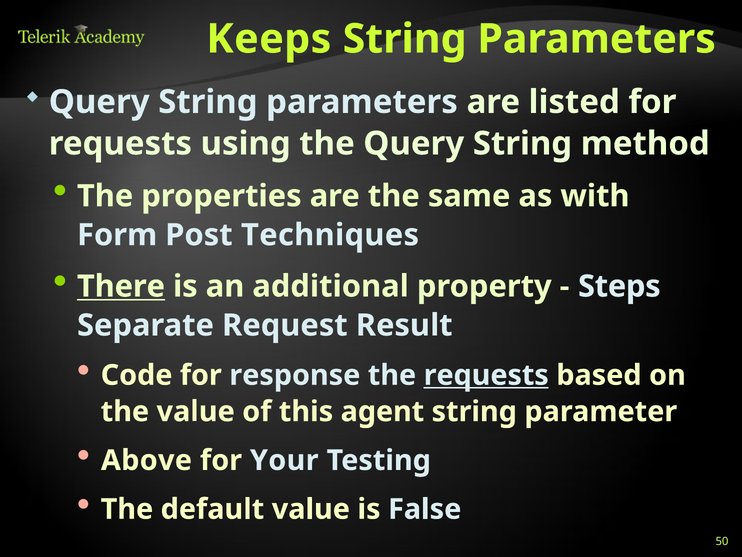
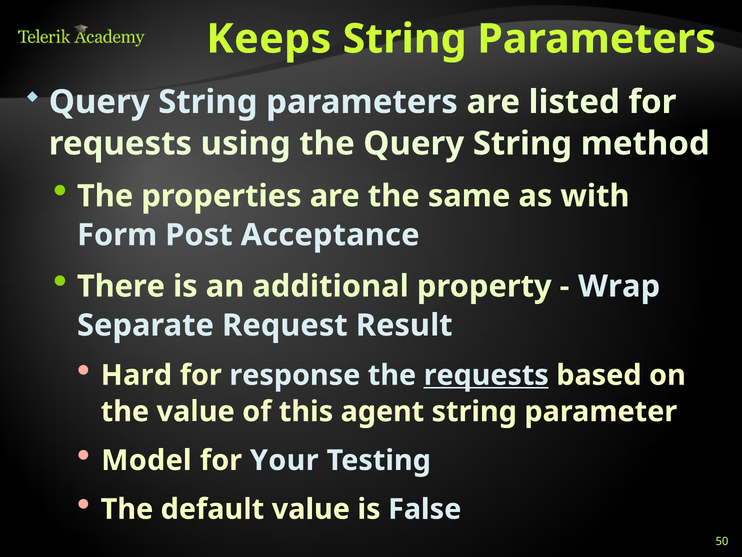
Techniques: Techniques -> Acceptance (330, 235)
There underline: present -> none (121, 286)
Steps: Steps -> Wrap (619, 286)
Code: Code -> Hard (136, 375)
Above: Above -> Model (146, 460)
